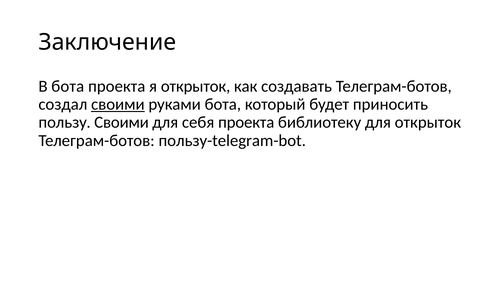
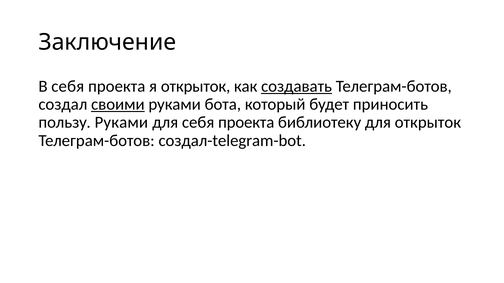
В бота: бота -> себя (68, 86)
создавать underline: none -> present (297, 86)
пользу Своими: Своими -> Руками (121, 123)
пользу-telegram-bot: пользу-telegram-bot -> создал-telegram-bot (232, 141)
